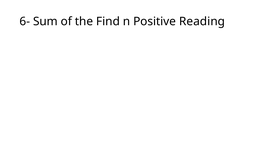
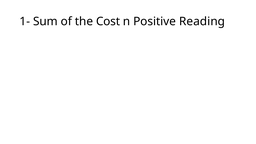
6-: 6- -> 1- (25, 22)
Find: Find -> Cost (108, 22)
